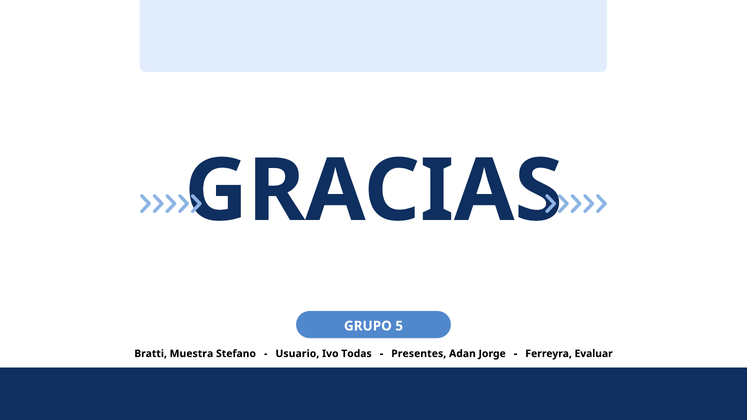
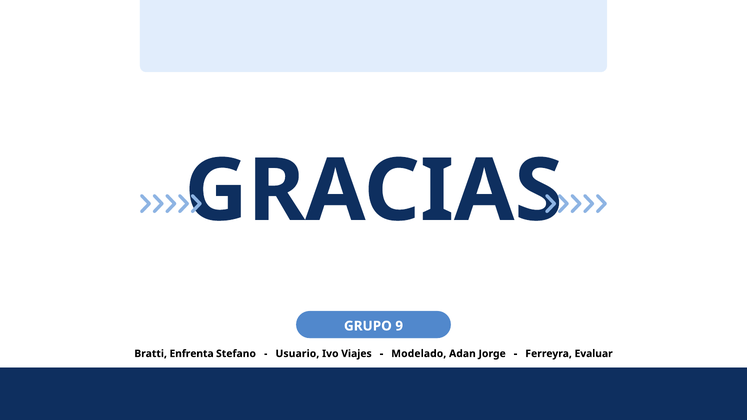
5: 5 -> 9 (399, 326)
Muestra: Muestra -> Enfrenta (192, 354)
Todas: Todas -> Viajes (356, 354)
Presentes: Presentes -> Modelado (419, 354)
